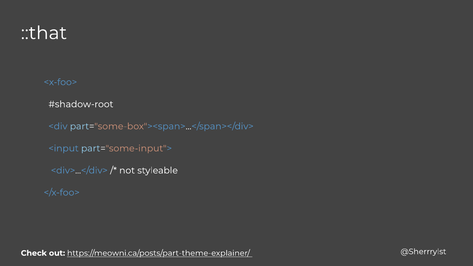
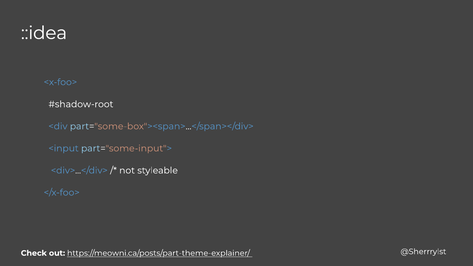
::that: ::that -> ::idea (44, 33)
